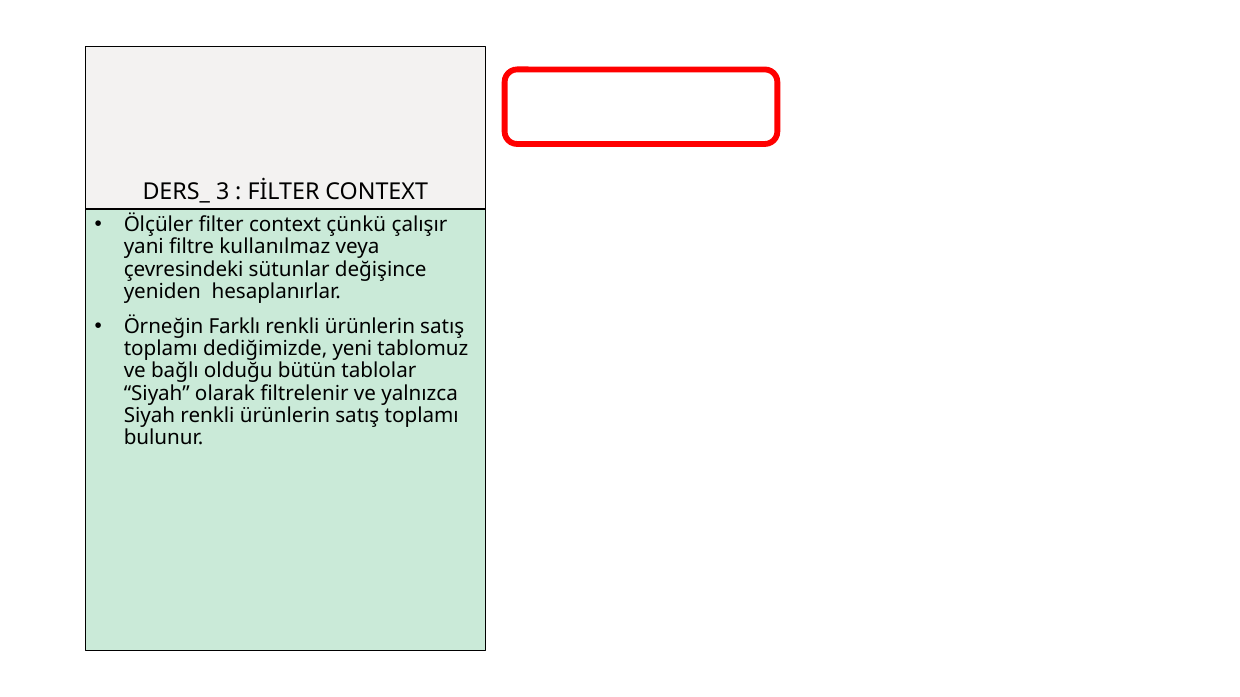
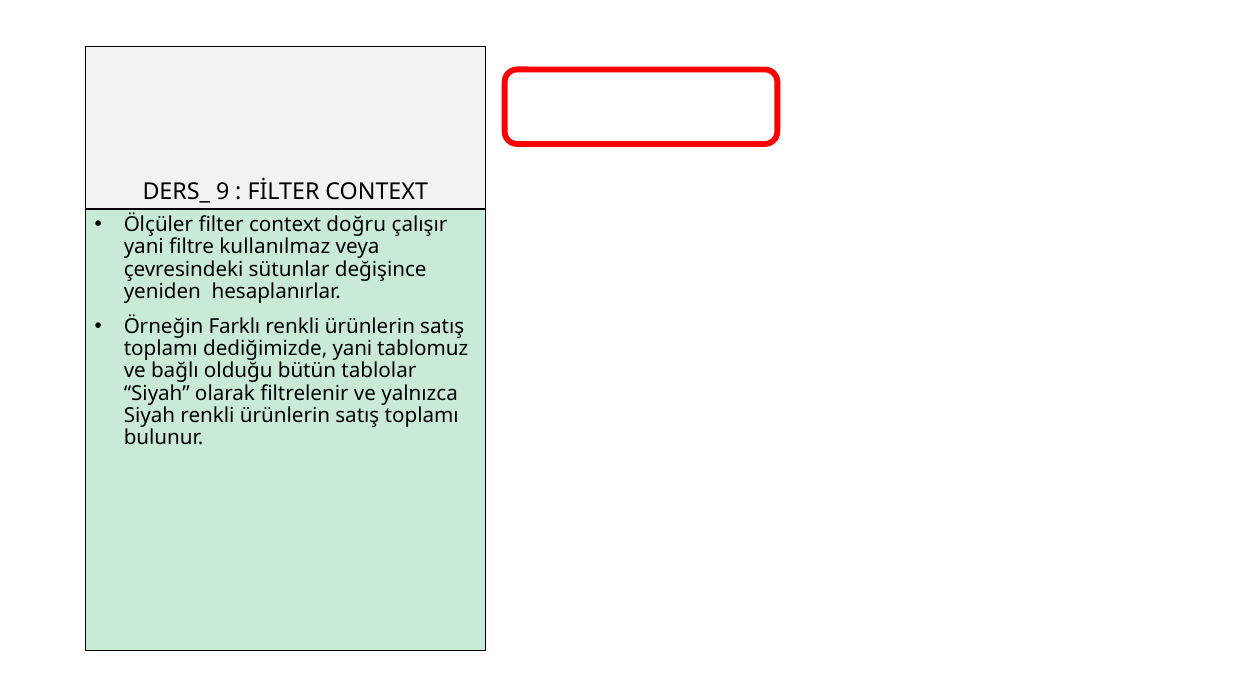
3: 3 -> 9 (223, 192)
çünkü: çünkü -> doğru (356, 225)
dediğimizde yeni: yeni -> yani (352, 349)
